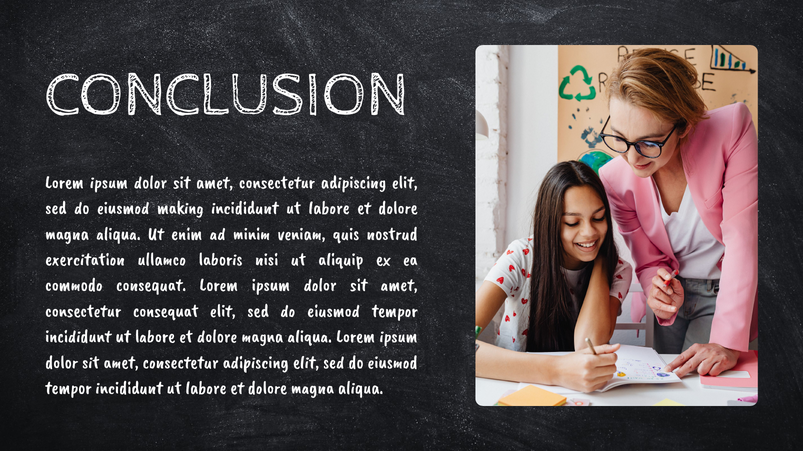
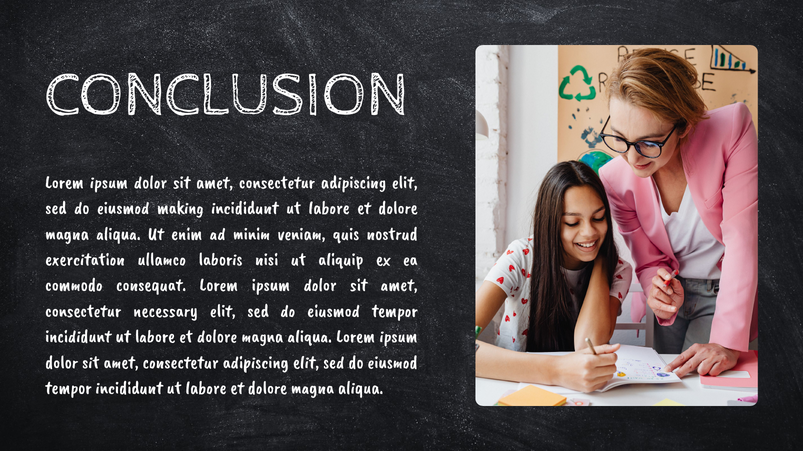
consectetur consequat: consequat -> necessary (166, 311)
